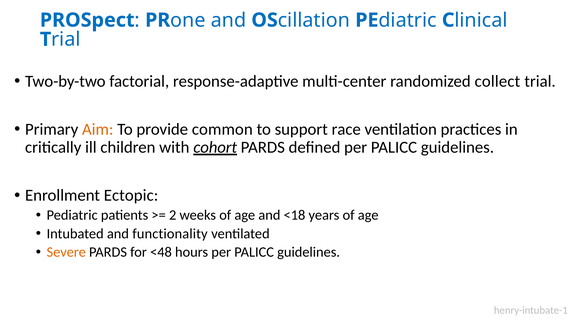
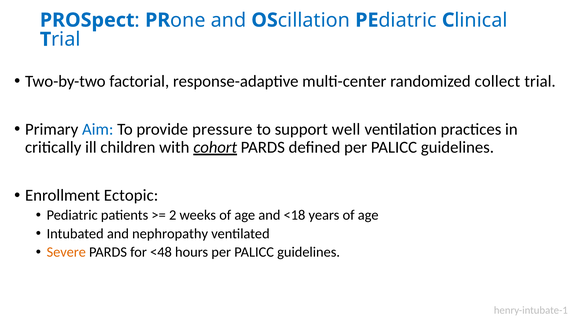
Aim colour: orange -> blue (98, 130)
common: common -> pressure (222, 130)
race: race -> well (346, 130)
functionality: functionality -> nephropathy (170, 234)
